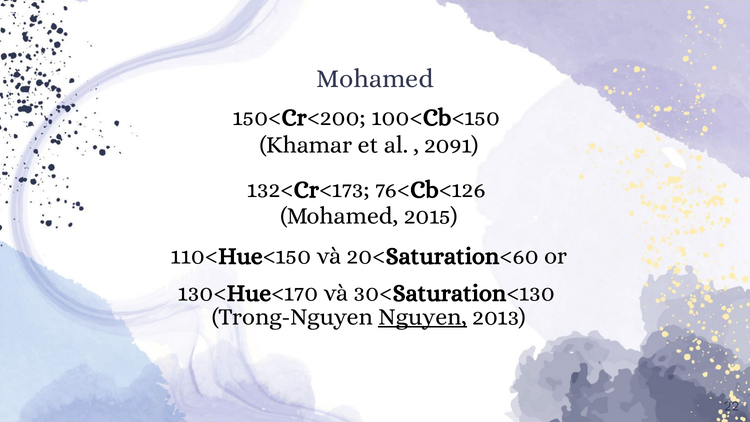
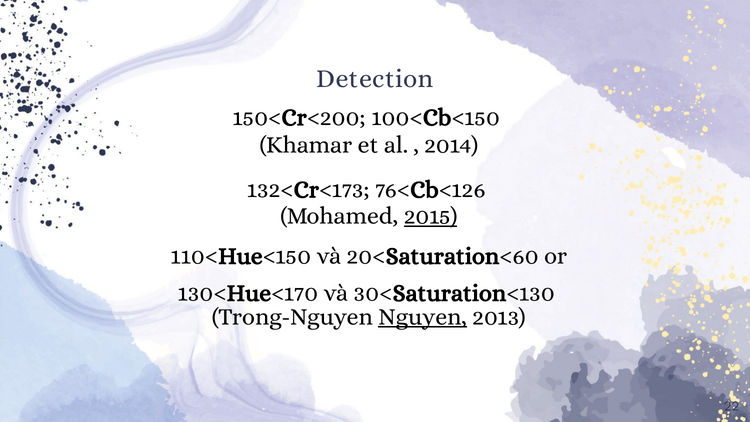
Mohamed: Mohamed -> Detection (375, 79)
2091: 2091 -> 2014 (451, 145)
2015 underline: none -> present (431, 216)
